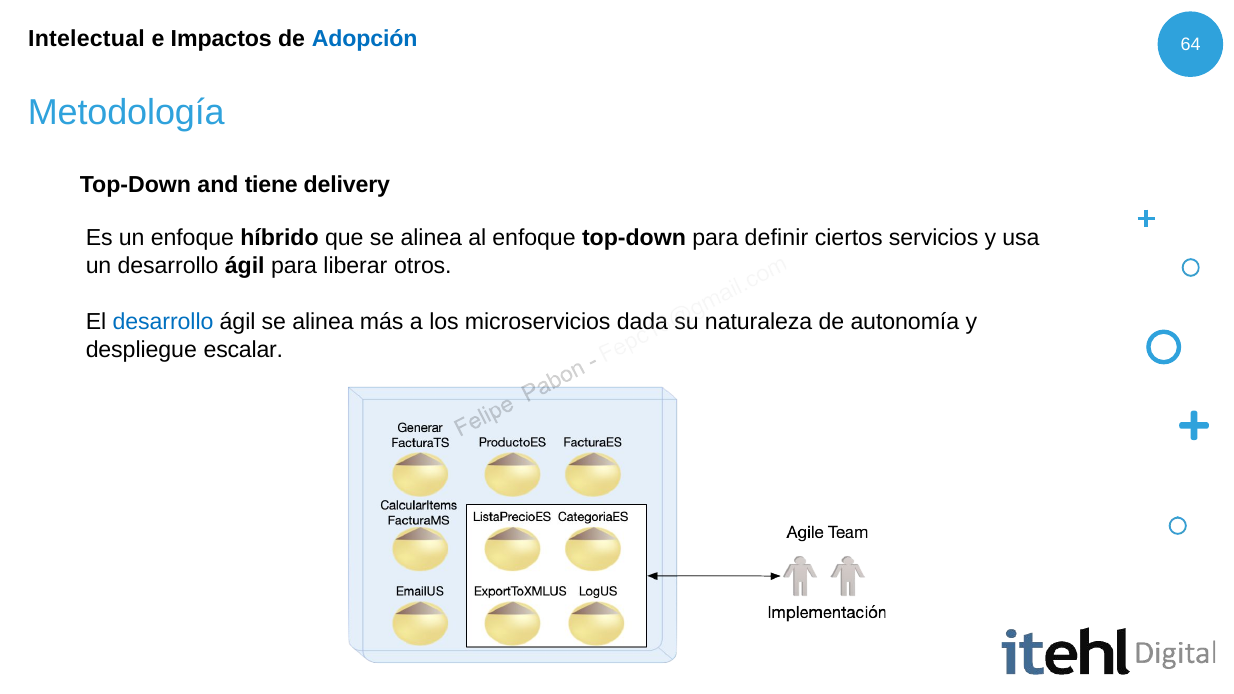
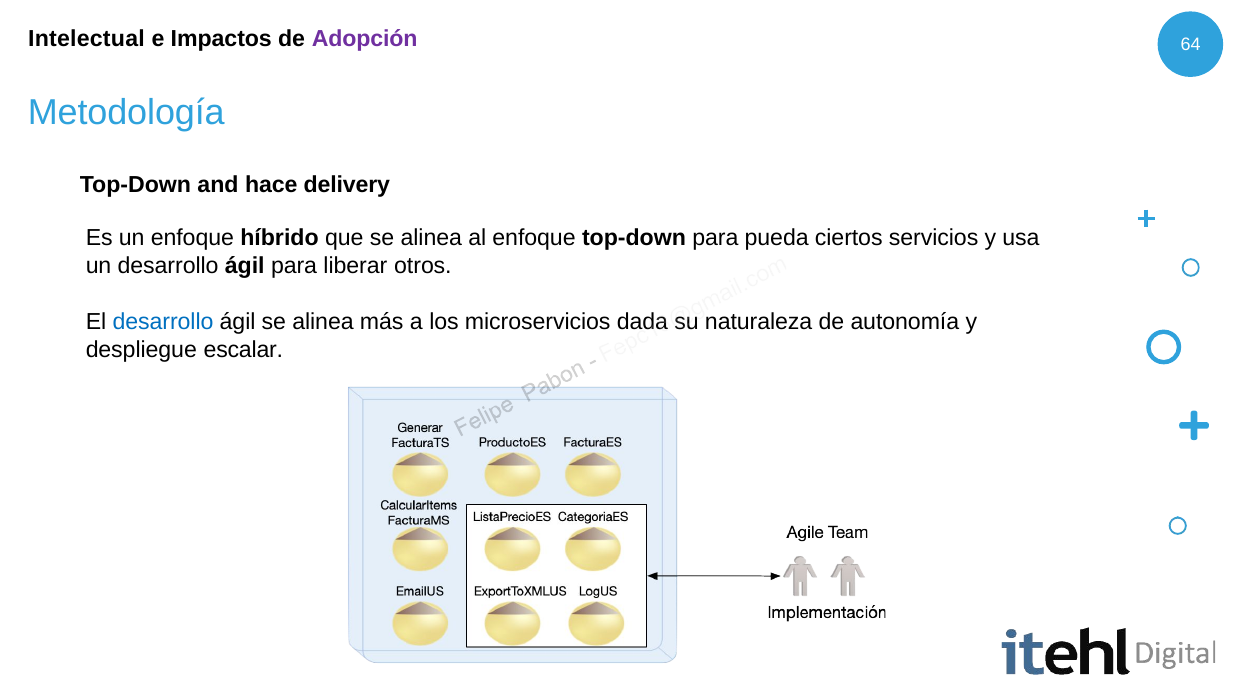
Adopción colour: blue -> purple (365, 39)
tiene: tiene -> hace (271, 185)
definir: definir -> pueda (777, 238)
